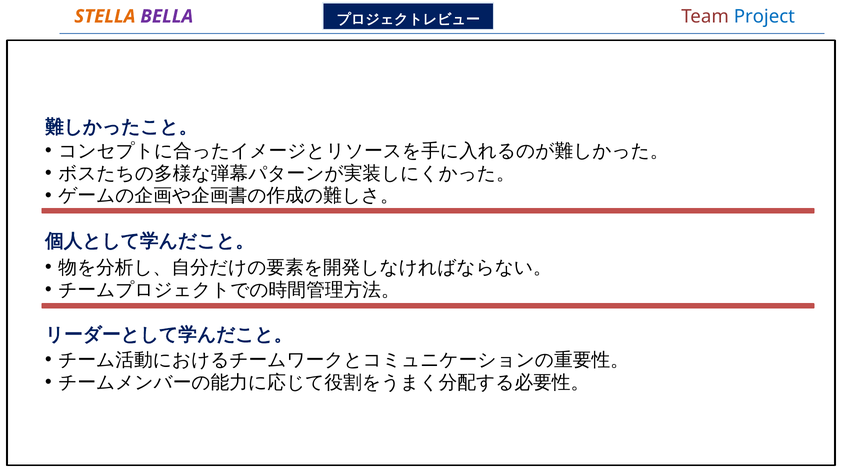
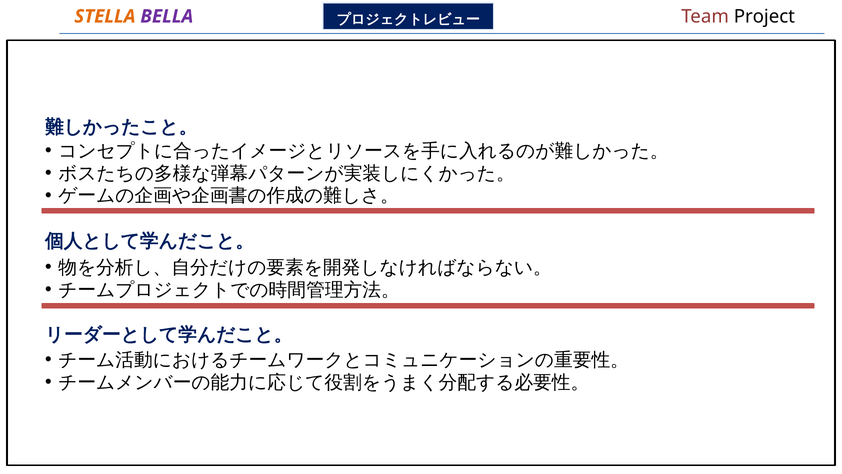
Project colour: blue -> black (764, 16)
